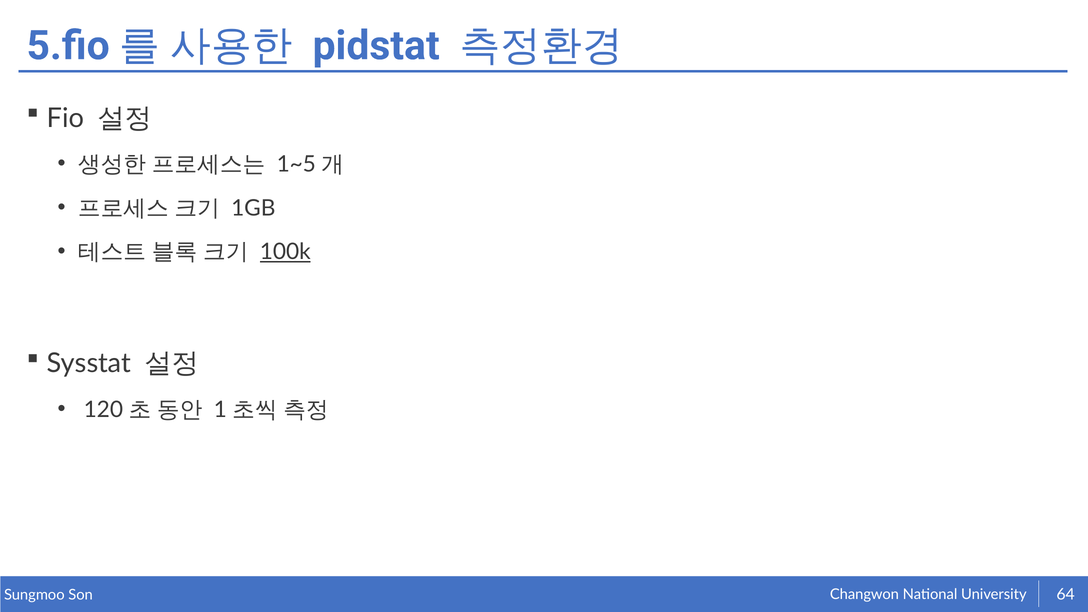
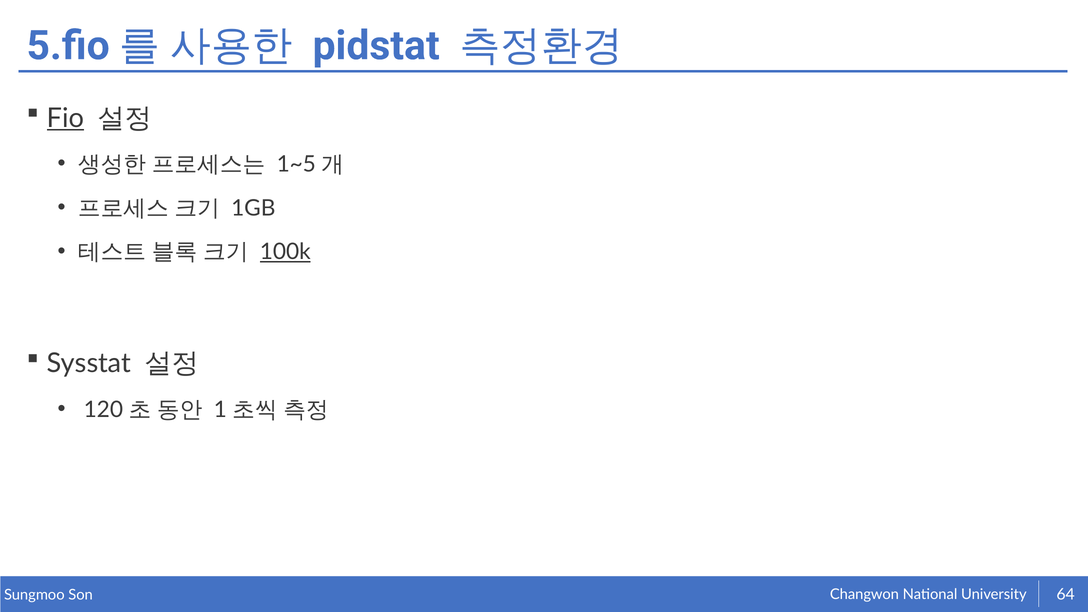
Fio underline: none -> present (66, 118)
